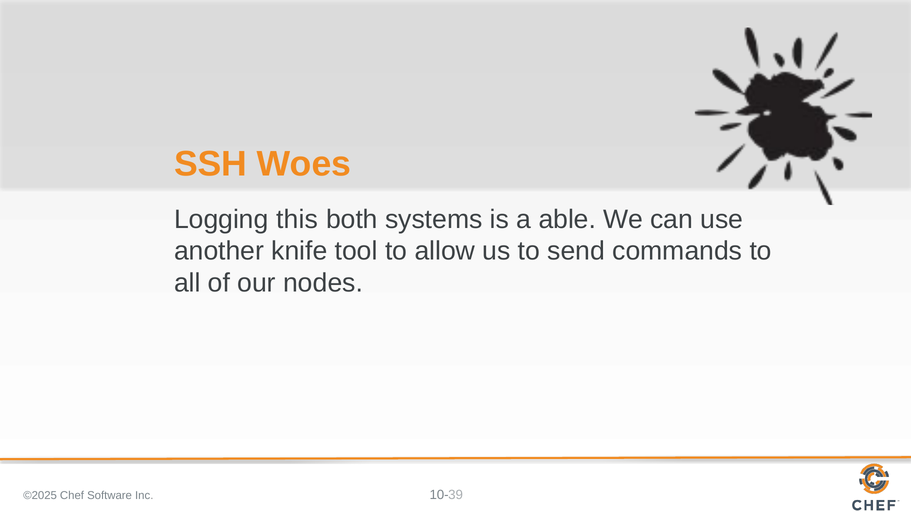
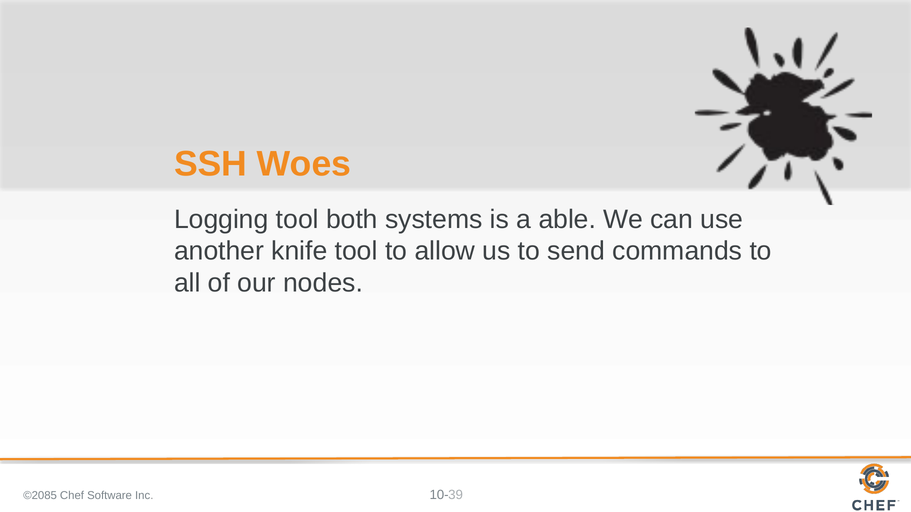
Logging this: this -> tool (297, 219)
©2025: ©2025 -> ©2085 (40, 496)
